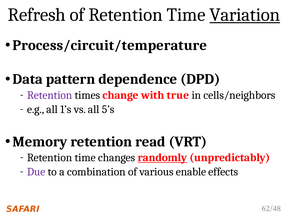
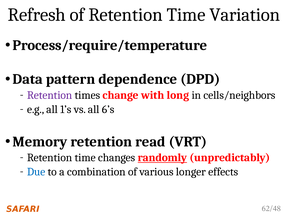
Variation underline: present -> none (245, 15)
Process/circuit/temperature: Process/circuit/temperature -> Process/require/temperature (110, 45)
true: true -> long (178, 95)
5’s: 5’s -> 6’s (108, 110)
Due colour: purple -> blue (36, 172)
enable: enable -> longer (191, 172)
